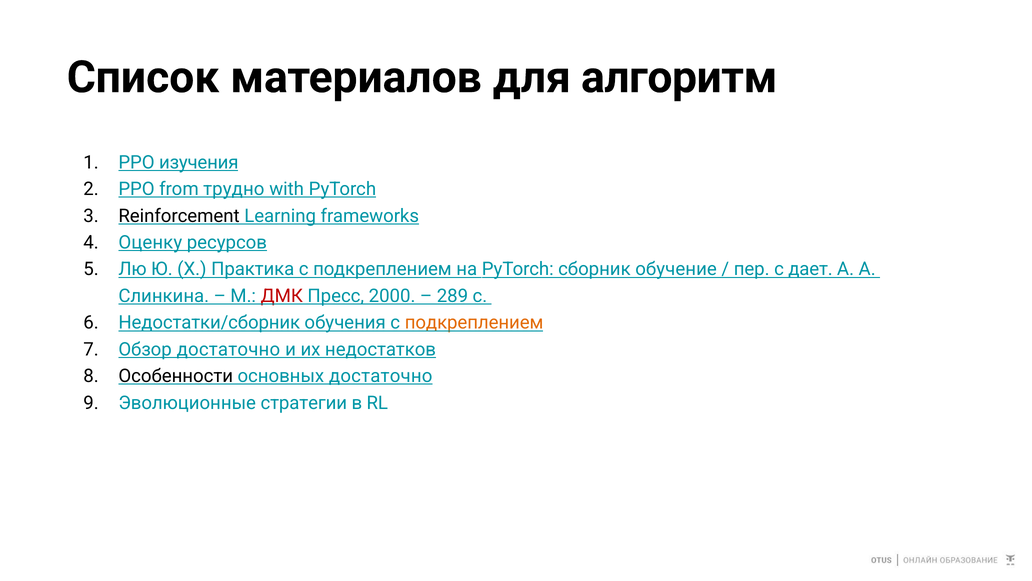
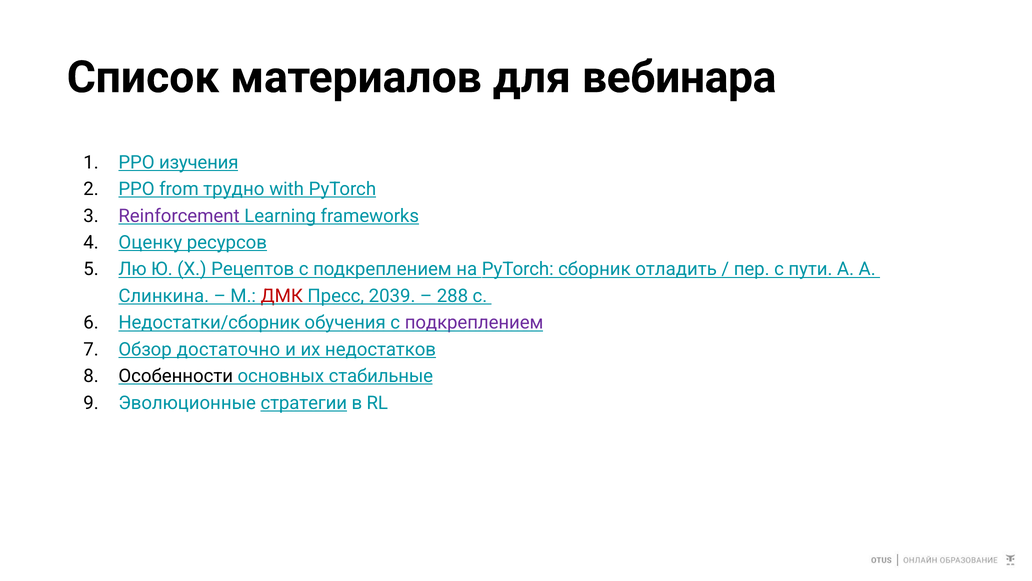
алгоритм: алгоритм -> вебинара (679, 77)
Reinforcement colour: black -> purple (179, 216)
Практика: Практика -> Рецептов (253, 269)
обучение: обучение -> отладить (676, 269)
дает: дает -> пути (810, 269)
2000: 2000 -> 2039 (392, 296)
289: 289 -> 288 (452, 296)
подкреплением colour: orange -> purple (474, 323)
основных достаточно: достаточно -> стабильные (381, 376)
стратегии underline: none -> present (304, 403)
